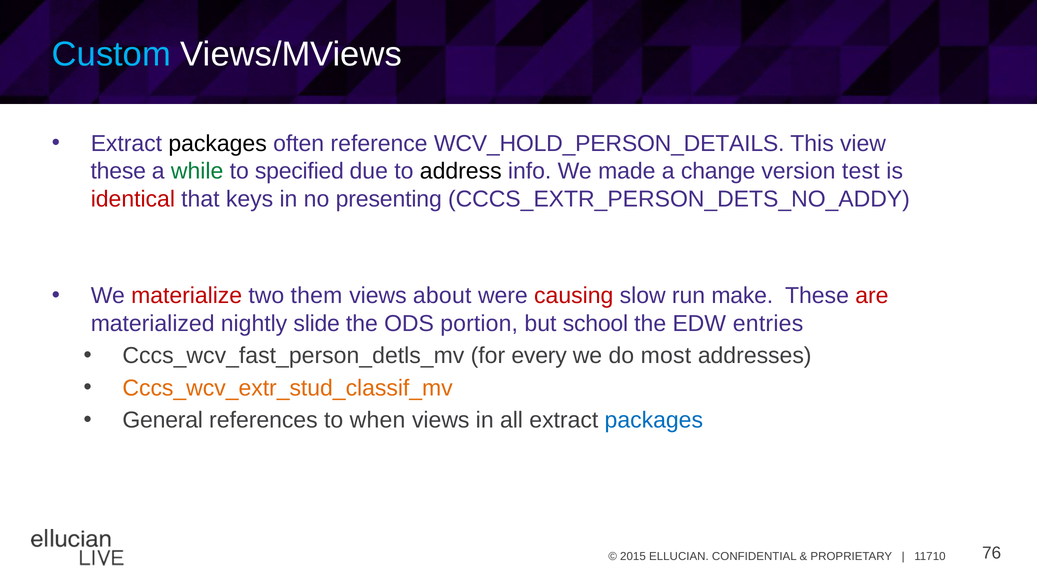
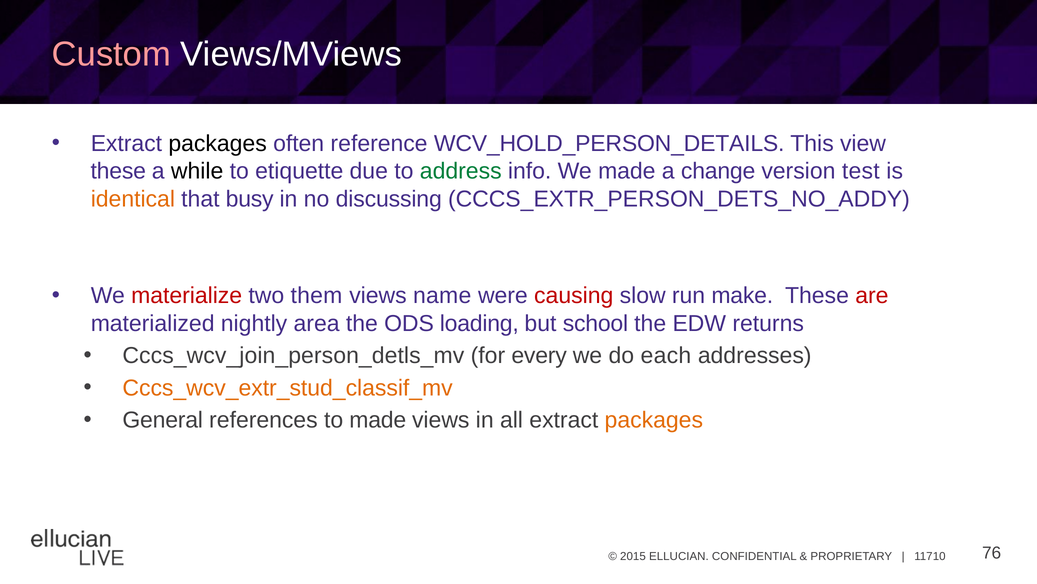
Custom colour: light blue -> pink (111, 54)
while colour: green -> black (197, 171)
specified: specified -> etiquette (299, 171)
address colour: black -> green (461, 171)
identical colour: red -> orange (133, 199)
keys: keys -> busy (250, 199)
presenting: presenting -> discussing (389, 199)
about: about -> name (442, 295)
slide: slide -> area (317, 323)
portion: portion -> loading (479, 323)
entries: entries -> returns (768, 323)
Cccs_wcv_fast_person_detls_mv: Cccs_wcv_fast_person_detls_mv -> Cccs_wcv_join_person_detls_mv (293, 355)
most: most -> each (666, 355)
to when: when -> made (378, 420)
packages colour: blue -> orange (654, 420)
